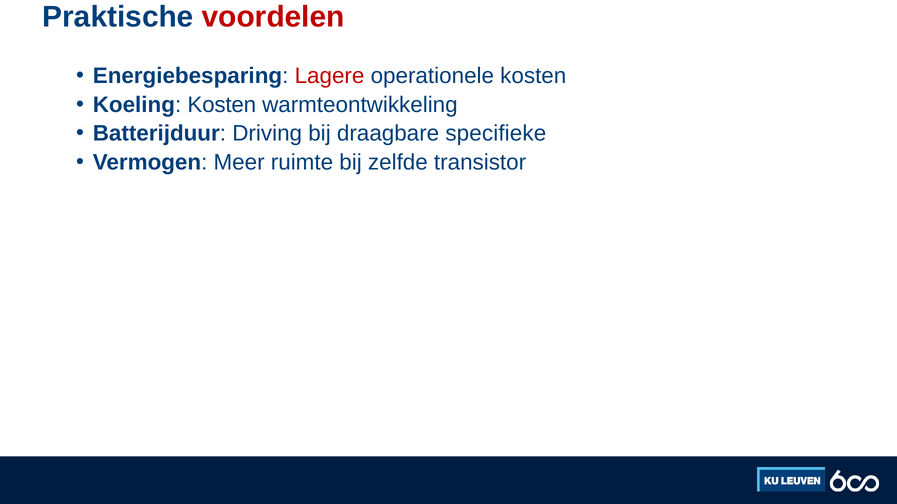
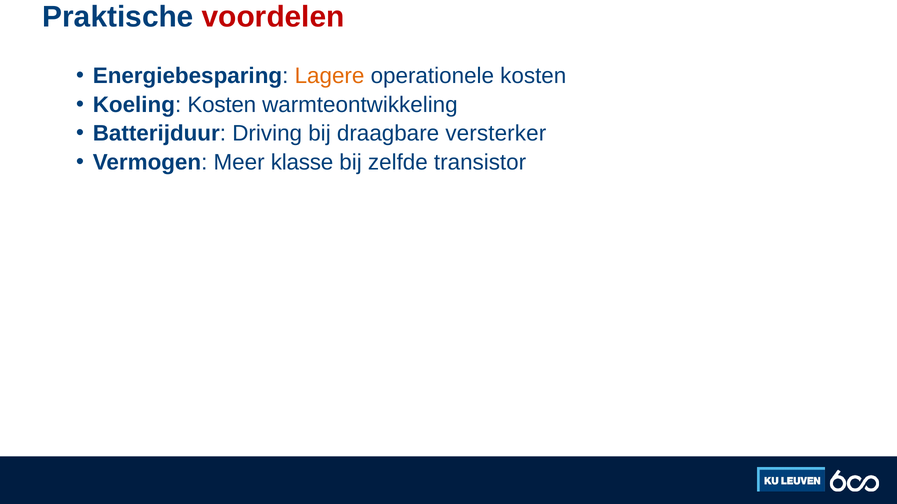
Lagere colour: red -> orange (330, 76)
specifieke: specifieke -> versterker (496, 134)
ruimte: ruimte -> klasse (302, 163)
